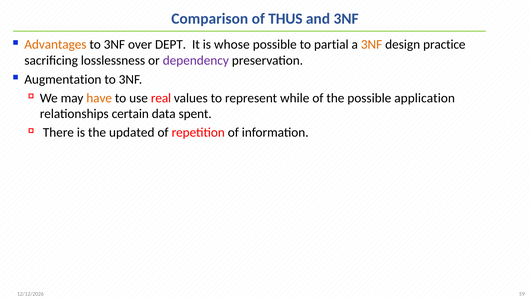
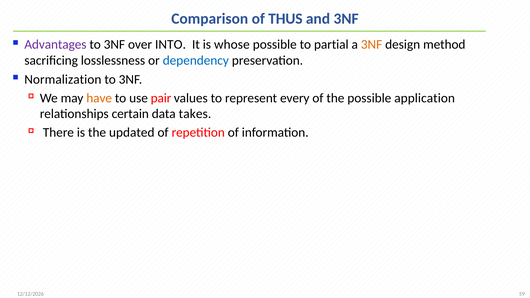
Advantages colour: orange -> purple (55, 44)
DEPT: DEPT -> INTO (170, 44)
practice: practice -> method (444, 44)
dependency colour: purple -> blue (196, 60)
Augmentation: Augmentation -> Normalization (63, 79)
real: real -> pair (161, 98)
while: while -> every (295, 98)
spent: spent -> takes (195, 114)
